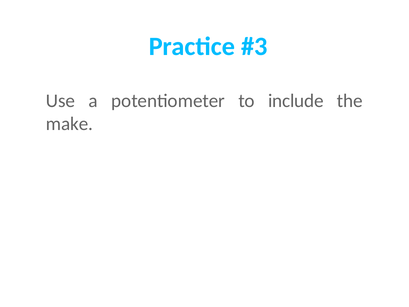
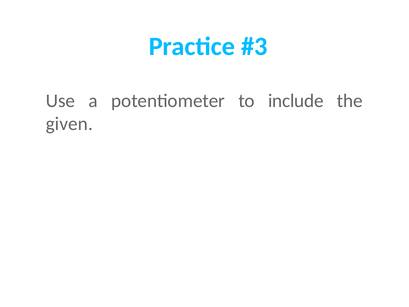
make: make -> given (69, 124)
